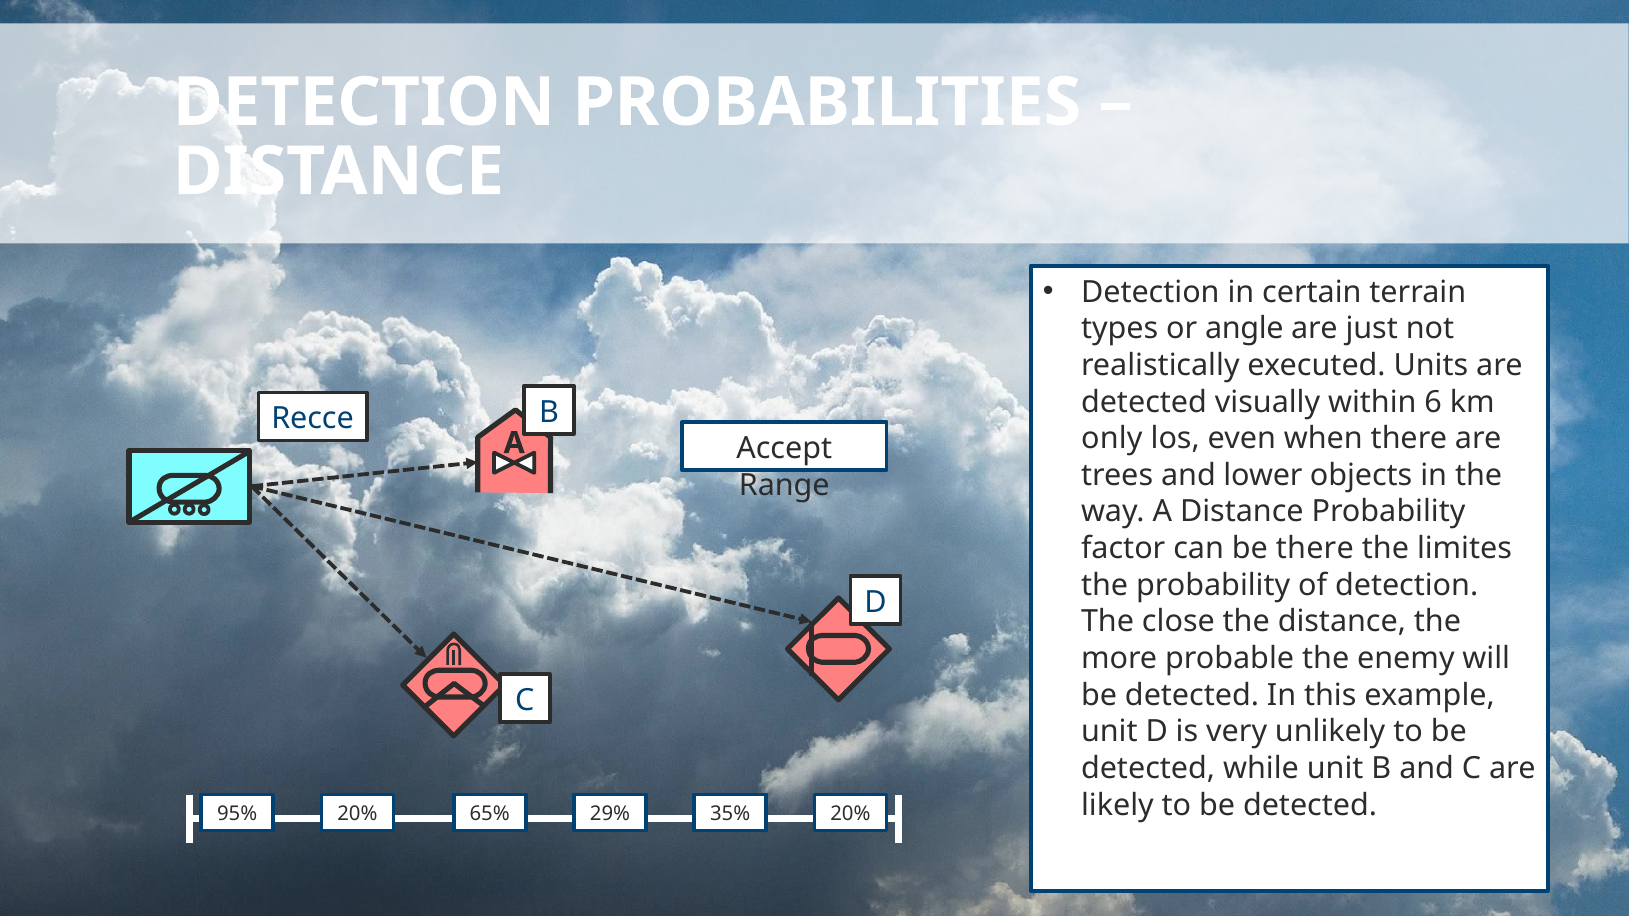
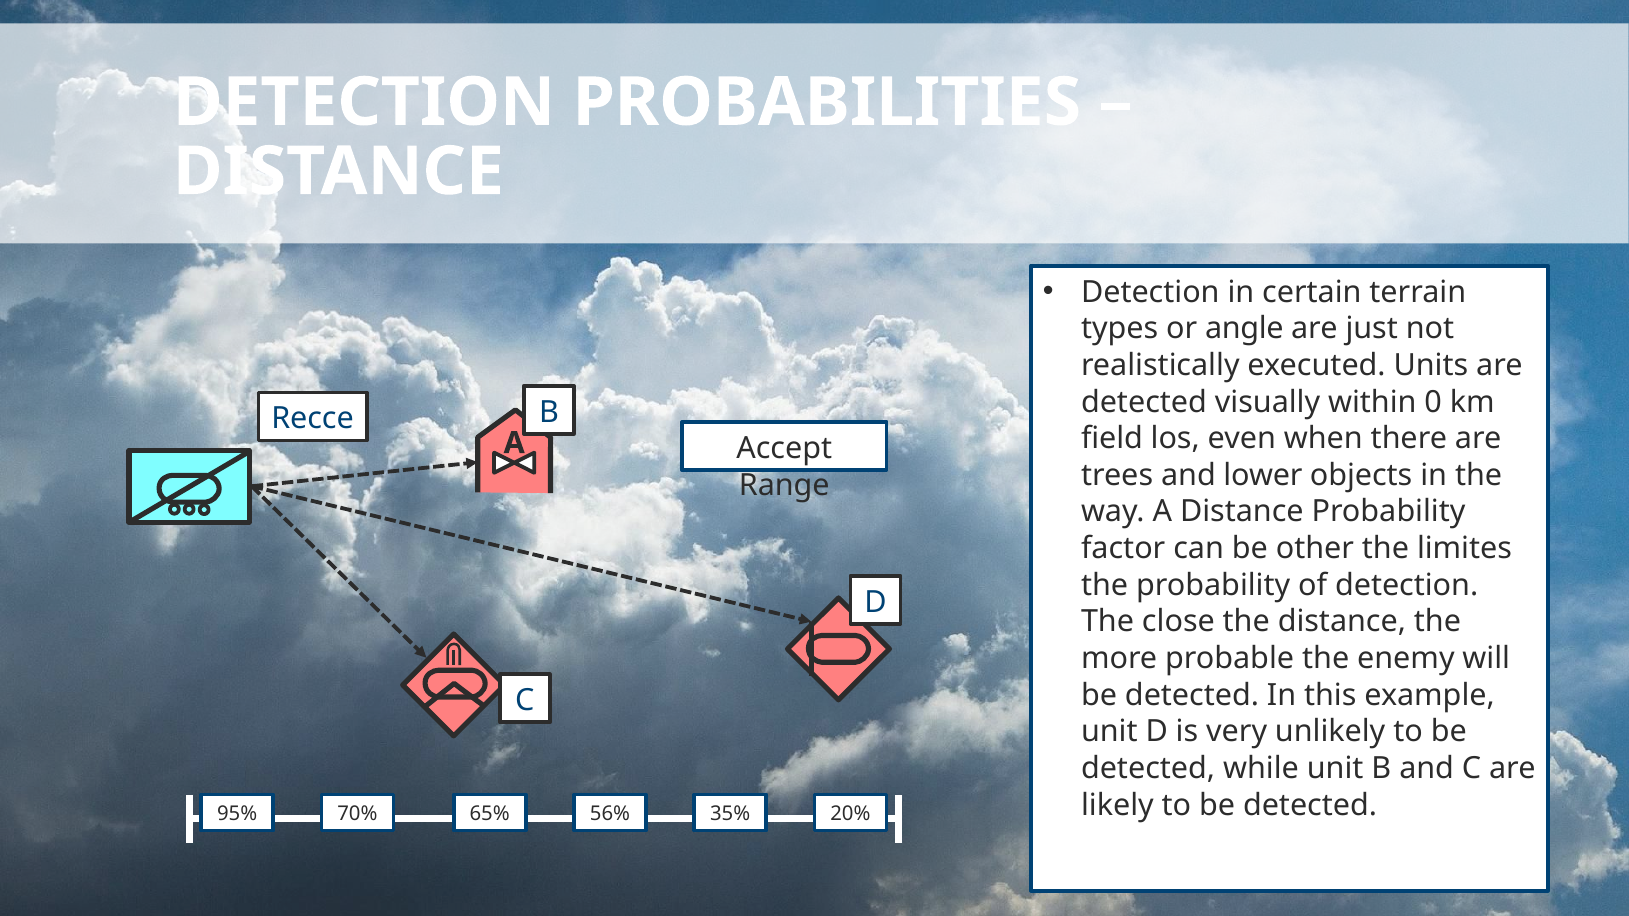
6: 6 -> 0 (1433, 402)
only: only -> field (1112, 439)
be there: there -> other (1315, 549)
95% 20%: 20% -> 70% (357, 814)
29%: 29% -> 56% (610, 814)
